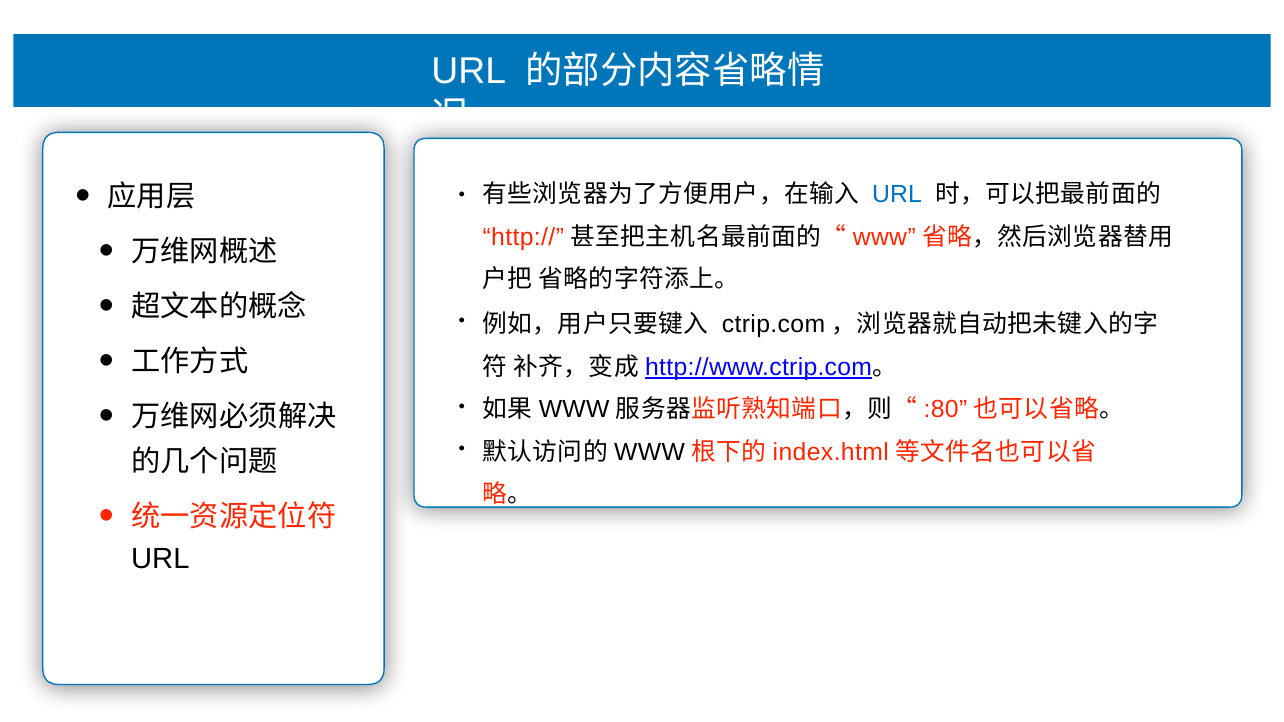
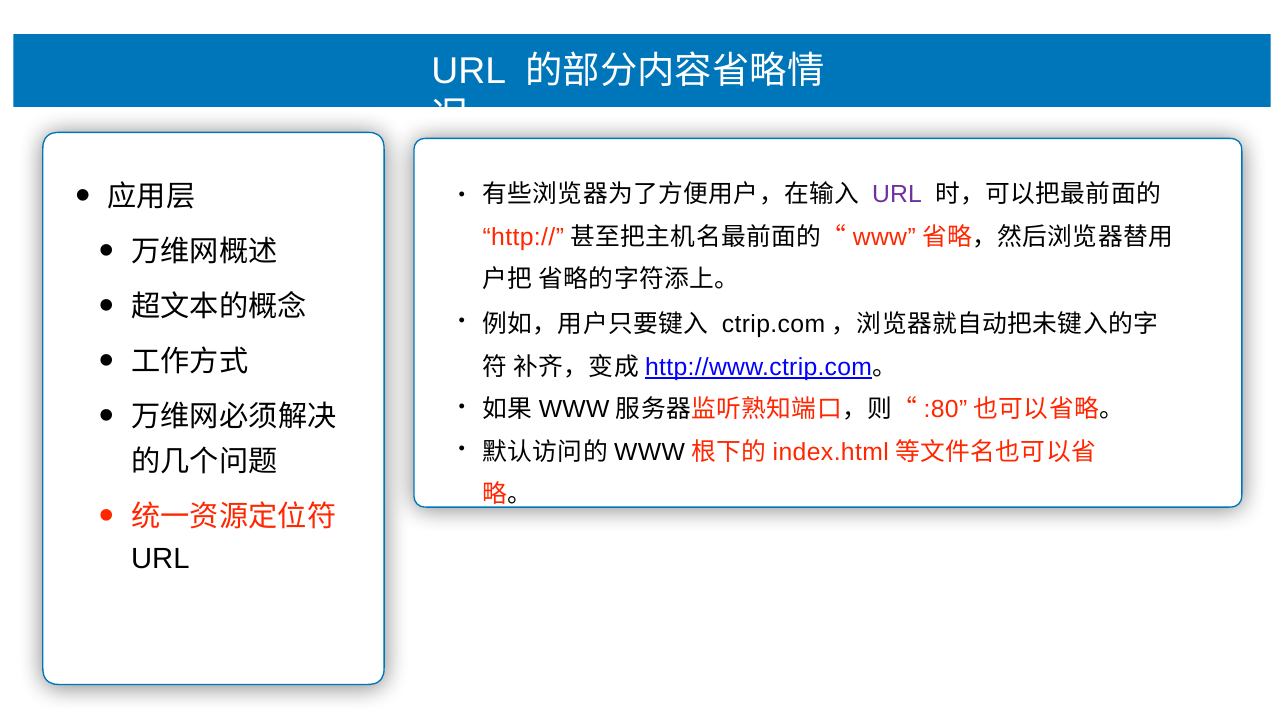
URL colour: blue -> purple (897, 195)
